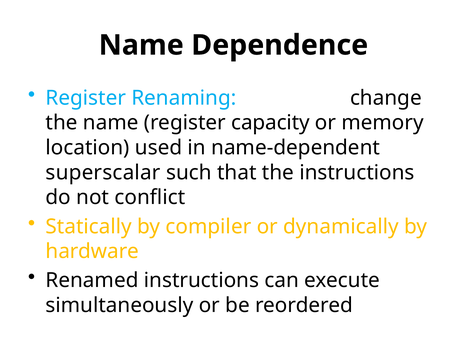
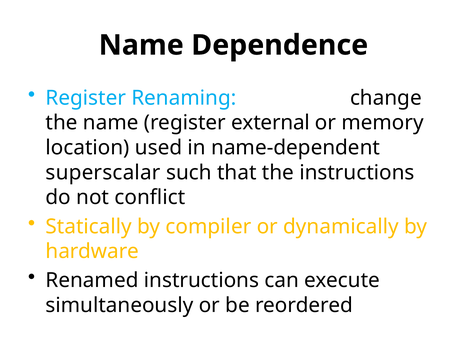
capacity: capacity -> external (270, 123)
